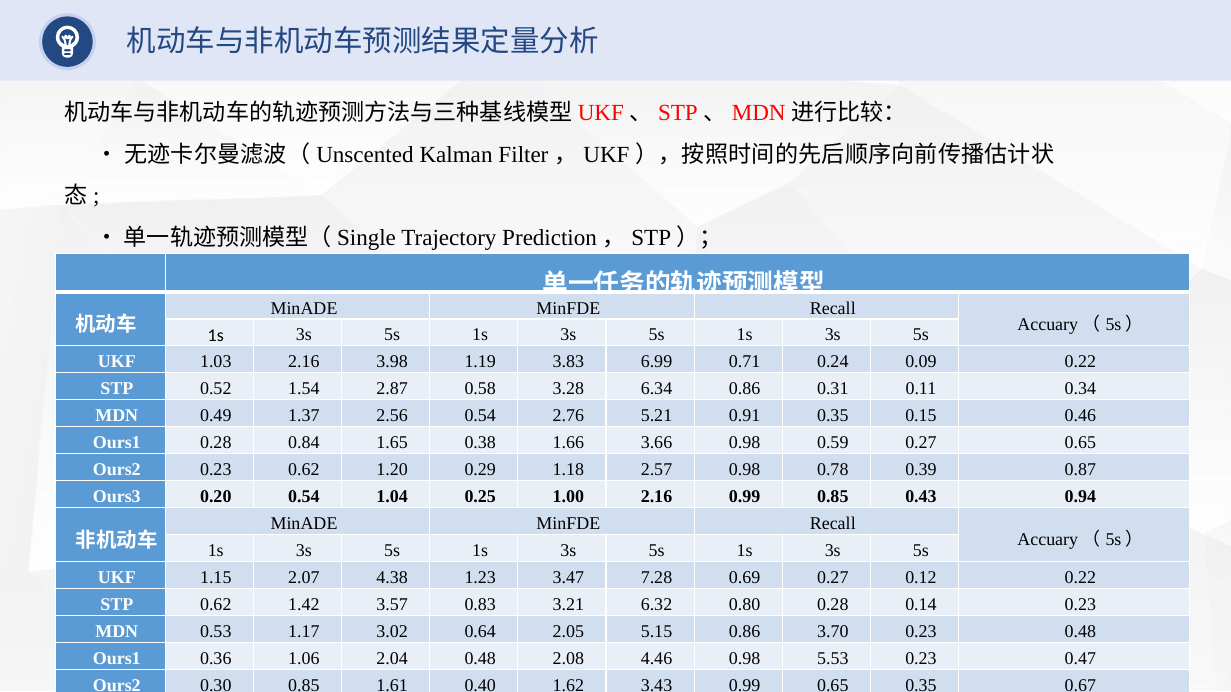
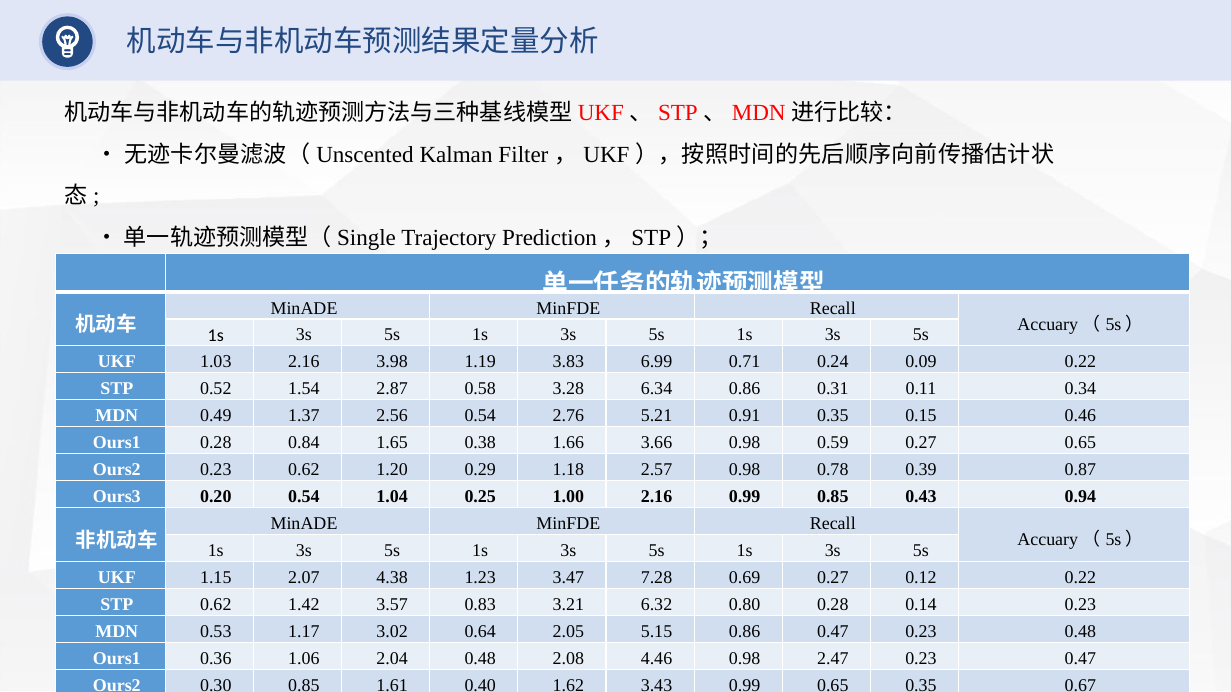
0.86 3.70: 3.70 -> 0.47 (833, 632)
5.53: 5.53 -> 2.47 (833, 659)
